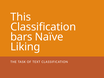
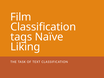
This: This -> Film (21, 17)
bars: bars -> tags (21, 37)
